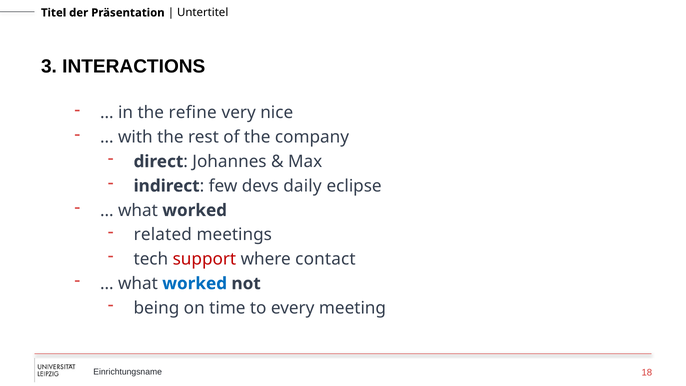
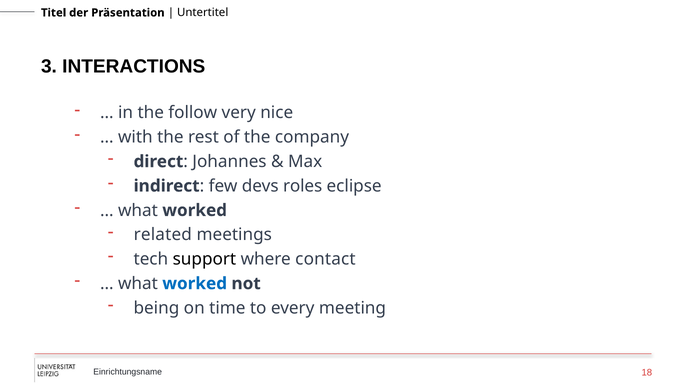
refine: refine -> follow (193, 113)
daily: daily -> roles (303, 186)
support colour: red -> black (204, 259)
